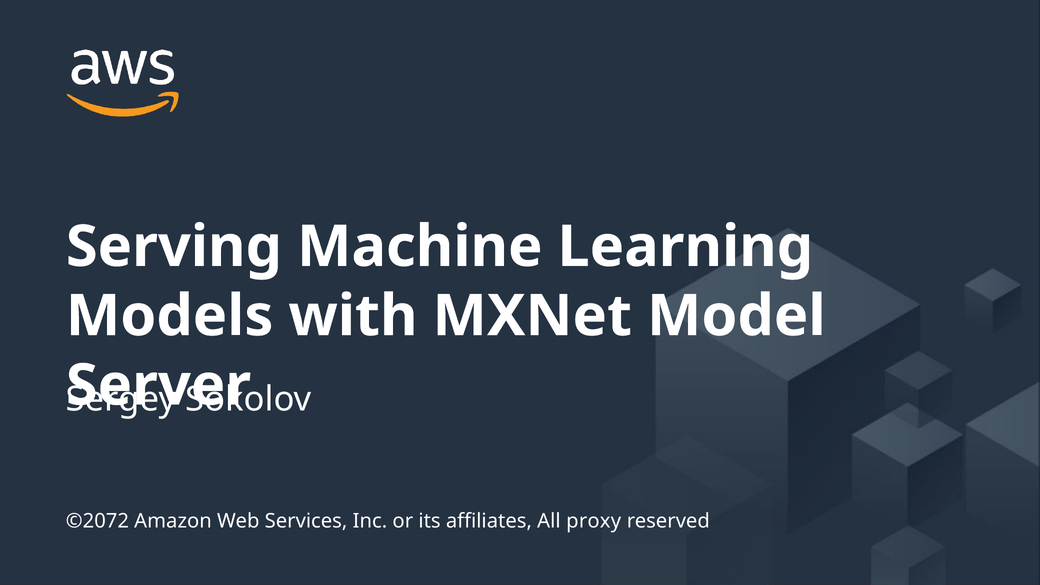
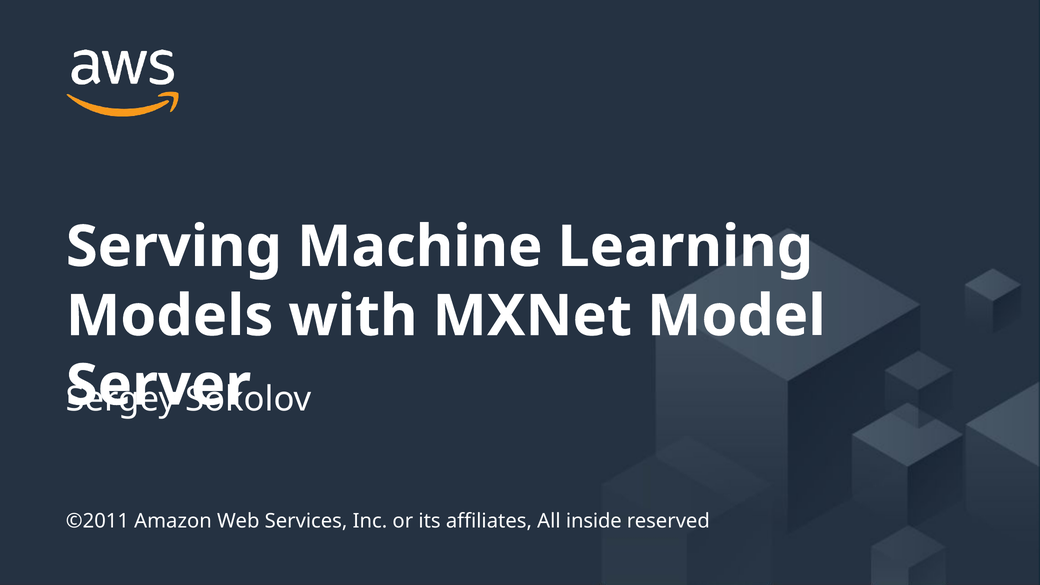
©2072: ©2072 -> ©2011 (97, 521)
proxy: proxy -> inside (594, 521)
